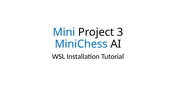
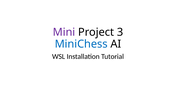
Mini colour: blue -> purple (64, 32)
